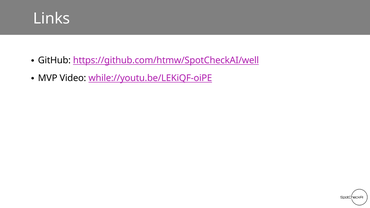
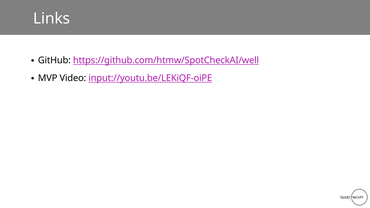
while://youtu.be/LEKiQF-oiPE: while://youtu.be/LEKiQF-oiPE -> input://youtu.be/LEKiQF-oiPE (150, 78)
